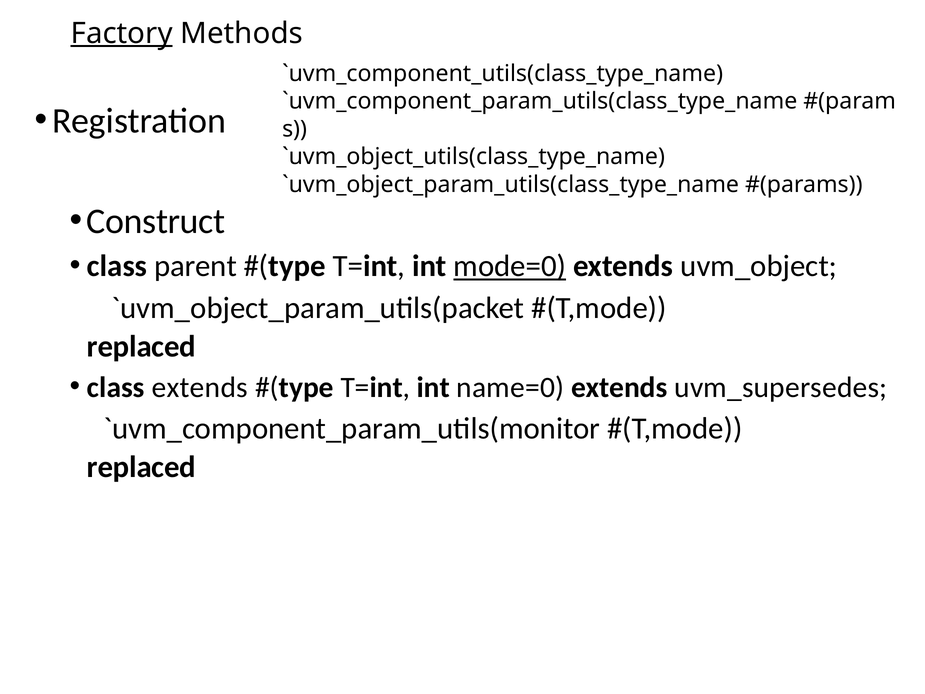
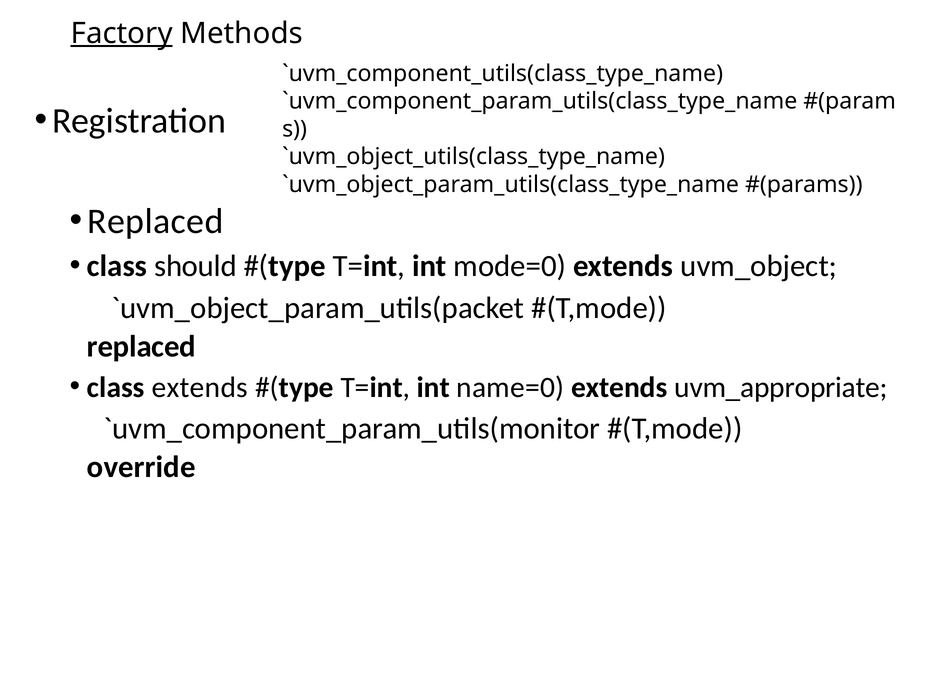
Construct: Construct -> Replaced (155, 221)
parent: parent -> should (196, 266)
mode=0 underline: present -> none (510, 266)
uvm_supersedes: uvm_supersedes -> uvm_appropriate (781, 387)
replaced: replaced -> override (141, 467)
